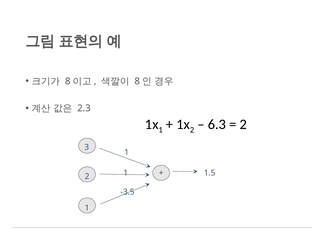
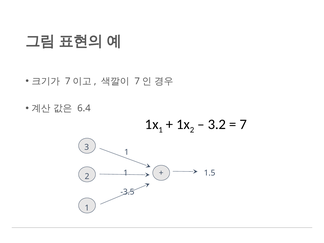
8: 8 -> 7 (68, 81)
8: 8 -> 7 (137, 81)
2.3: 2.3 -> 6.4 (84, 108)
6.3: 6.3 -> 3.2 (217, 124)
2: 2 -> 7 (243, 124)
